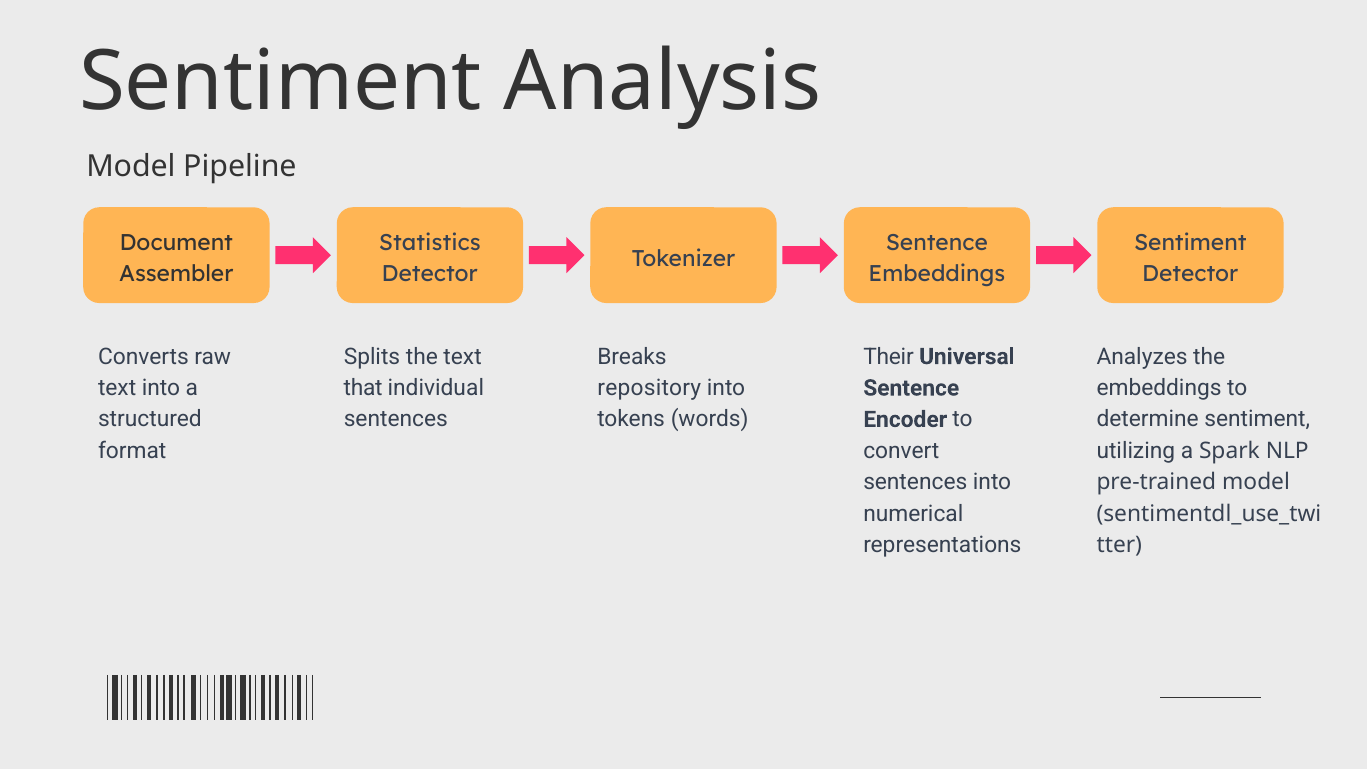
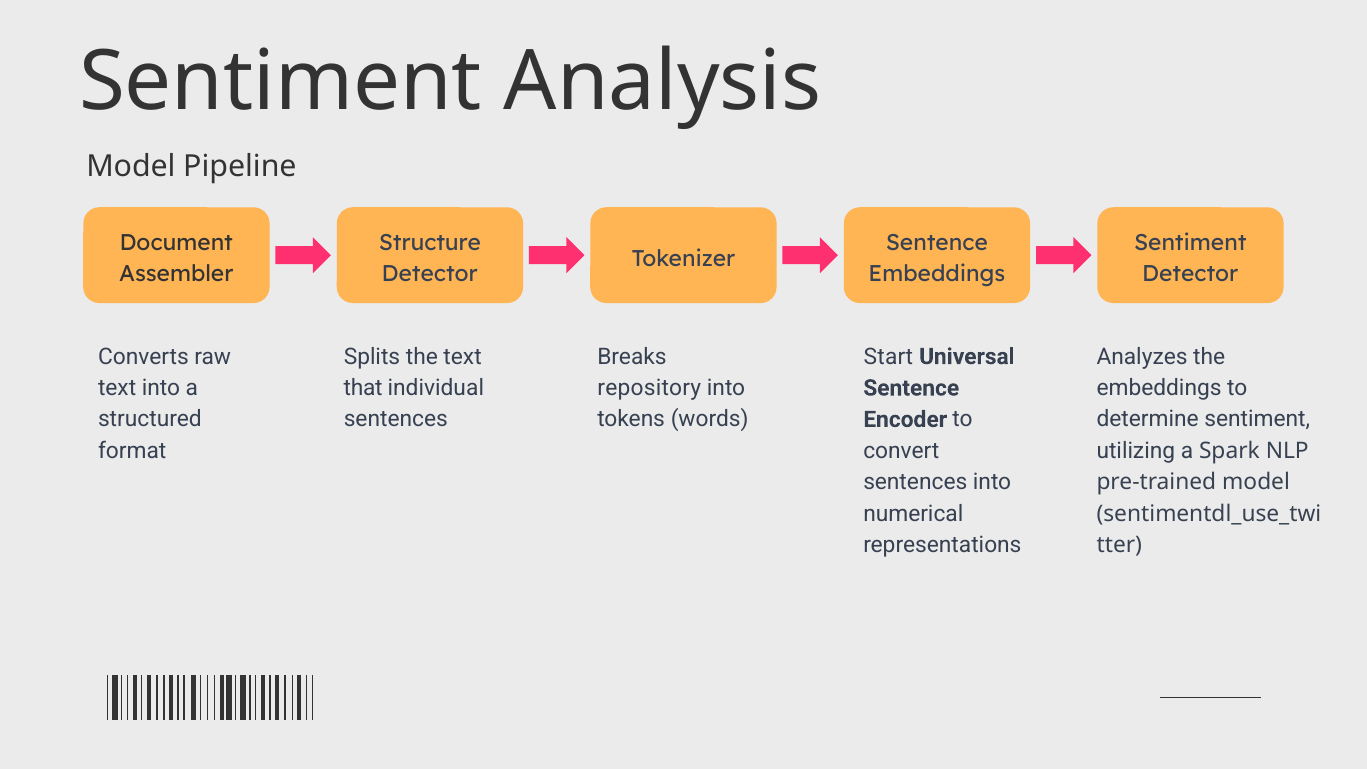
Statistics: Statistics -> Structure (430, 243)
Their: Their -> Start (888, 357)
